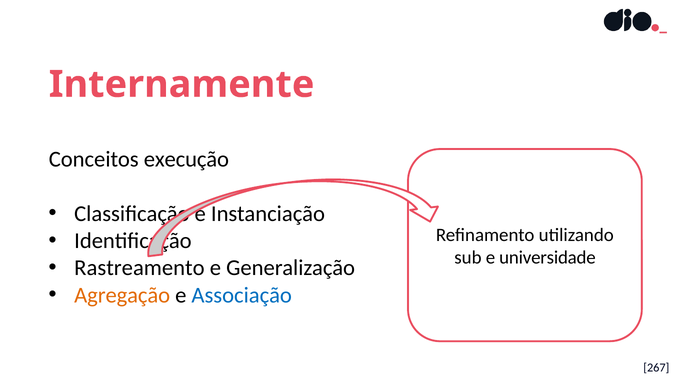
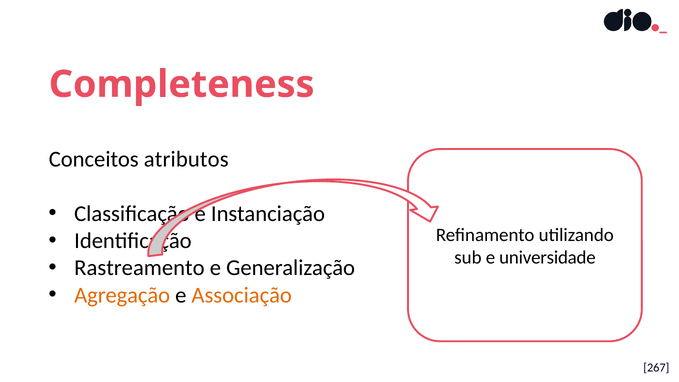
Internamente: Internamente -> Completeness (182, 84)
execução: execução -> atributos (186, 159)
Associação colour: blue -> orange (242, 295)
